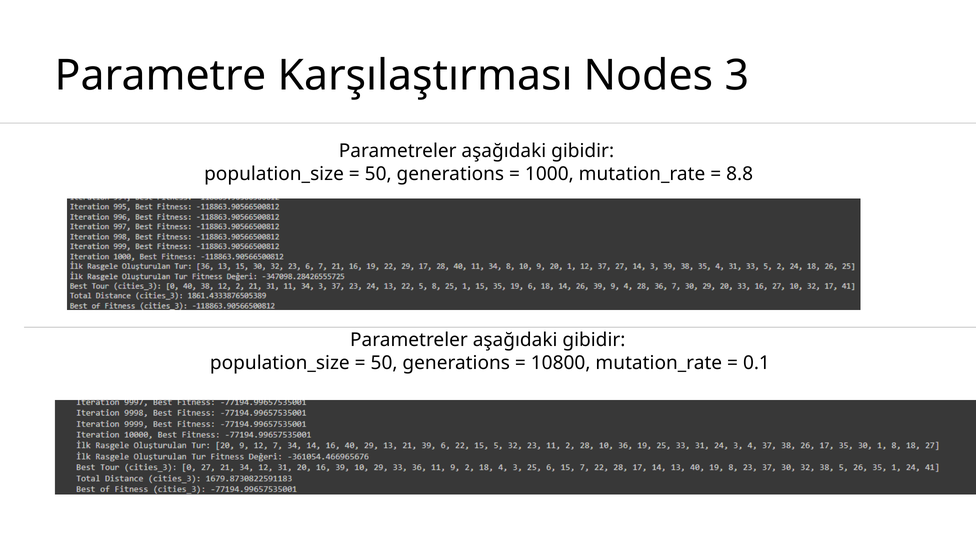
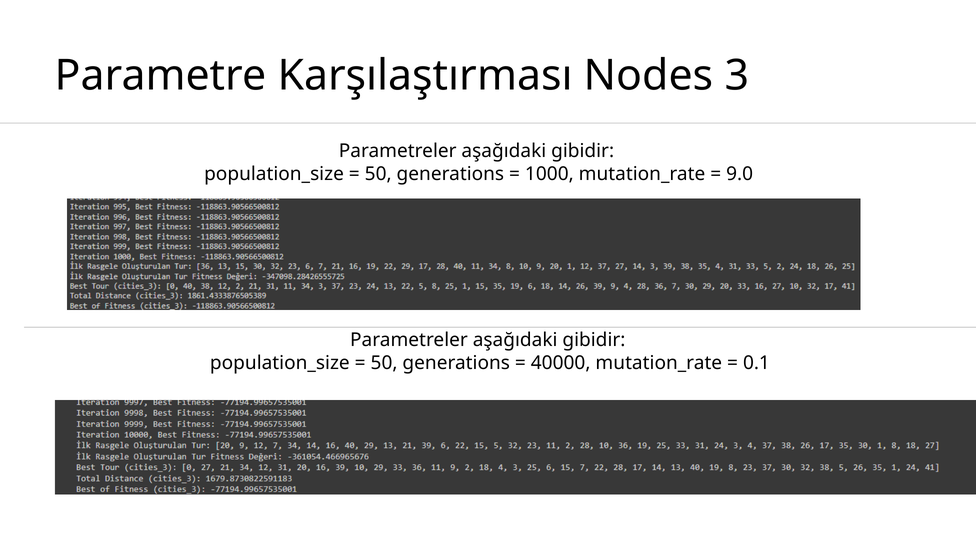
8.8: 8.8 -> 9.0 (740, 174)
10800: 10800 -> 40000 (561, 363)
